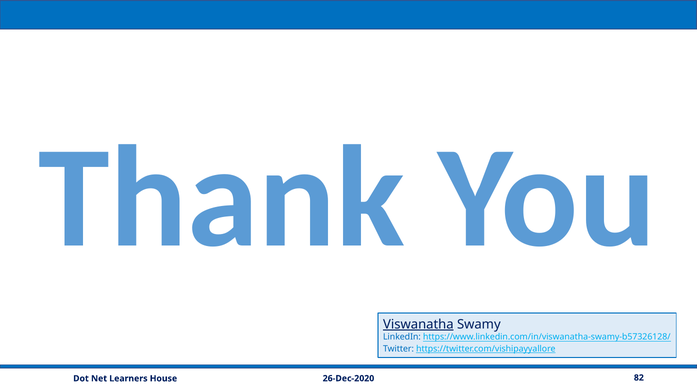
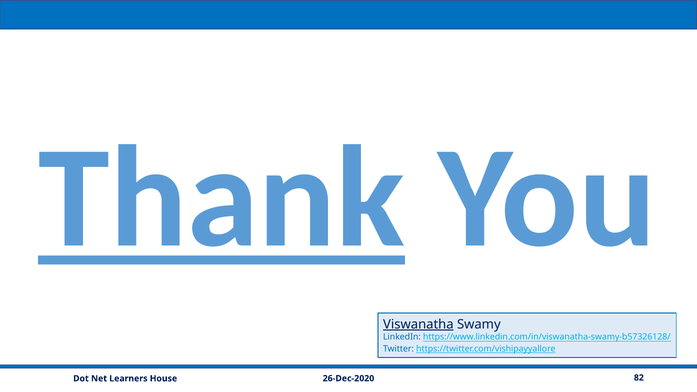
Thank underline: none -> present (222, 198)
